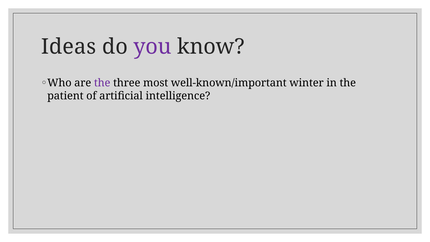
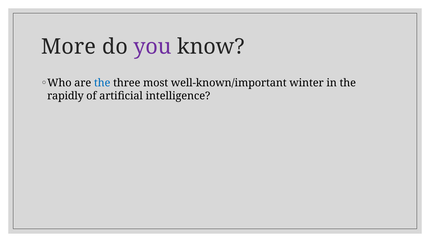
Ideas: Ideas -> More (69, 47)
the colour: purple -> blue (102, 83)
patient: patient -> rapidly (65, 96)
